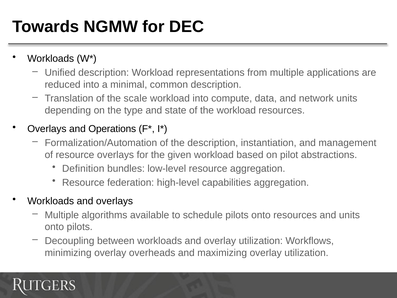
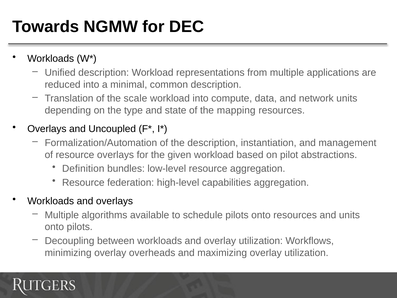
the workload: workload -> mapping (236, 110)
Operations: Operations -> Uncoupled (112, 129)
